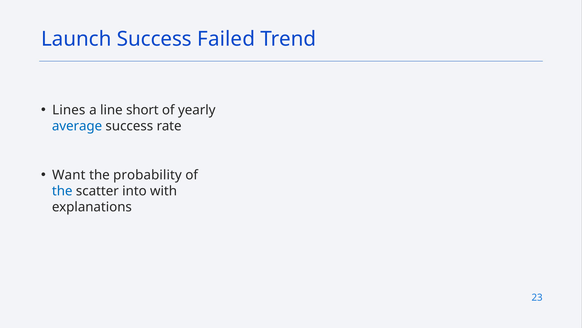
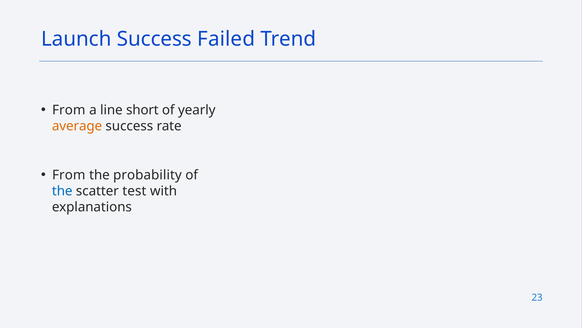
Lines: Lines -> From (69, 110)
average colour: blue -> orange (77, 126)
Want: Want -> From (69, 175)
into: into -> test (134, 191)
